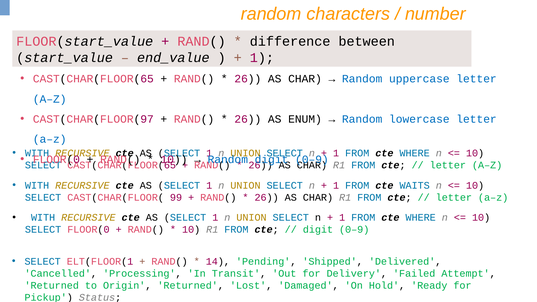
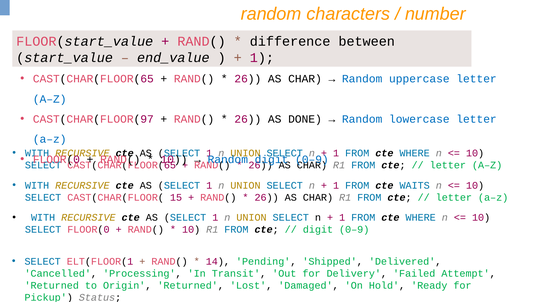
ENUM: ENUM -> DONE (305, 119)
99: 99 -> 15 (176, 197)
